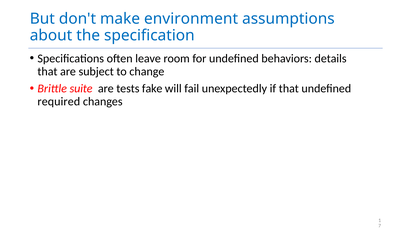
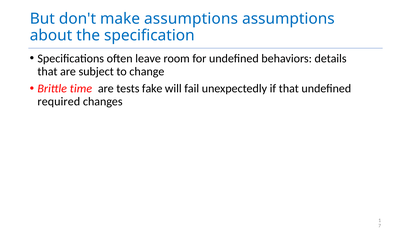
make environment: environment -> assumptions (191, 19)
suite: suite -> time (81, 89)
